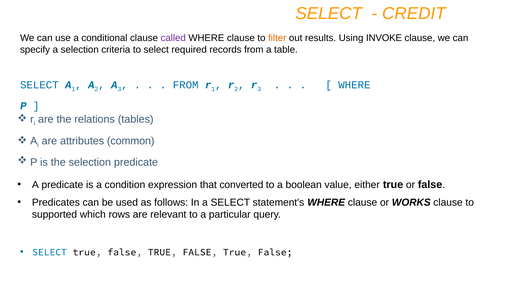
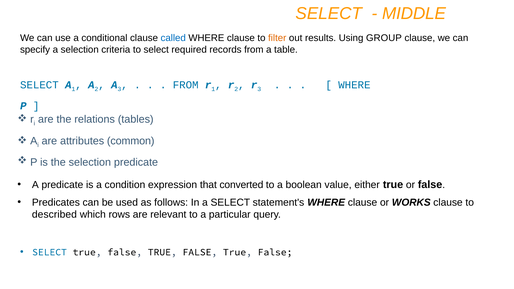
CREDIT: CREDIT -> MIDDLE (414, 13)
called colour: purple -> blue (173, 38)
INVOKE: INVOKE -> GROUP (384, 38)
supported: supported -> described (54, 215)
